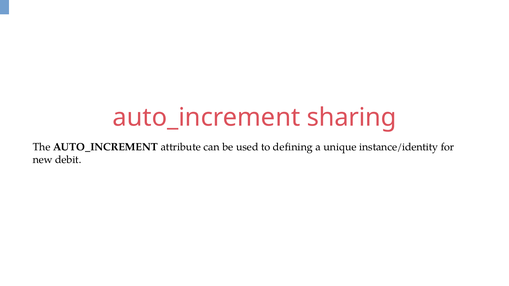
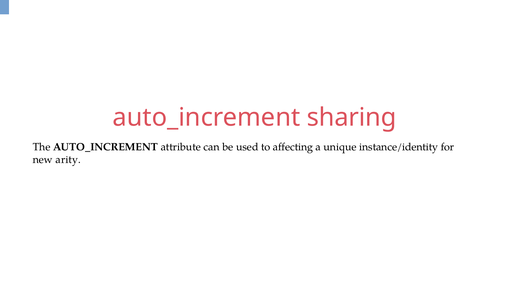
defining: defining -> affecting (293, 147)
debit: debit -> arity (68, 160)
